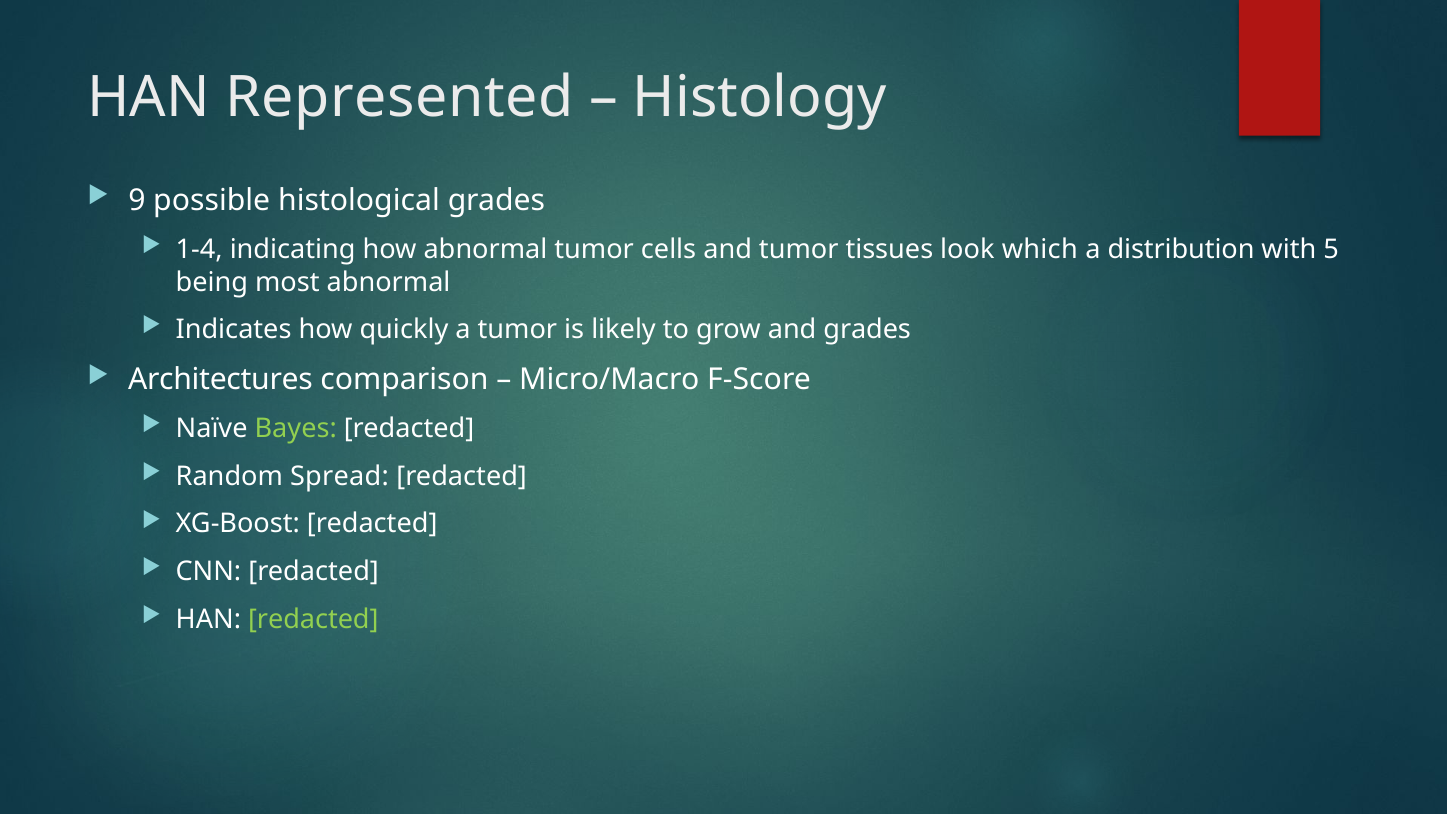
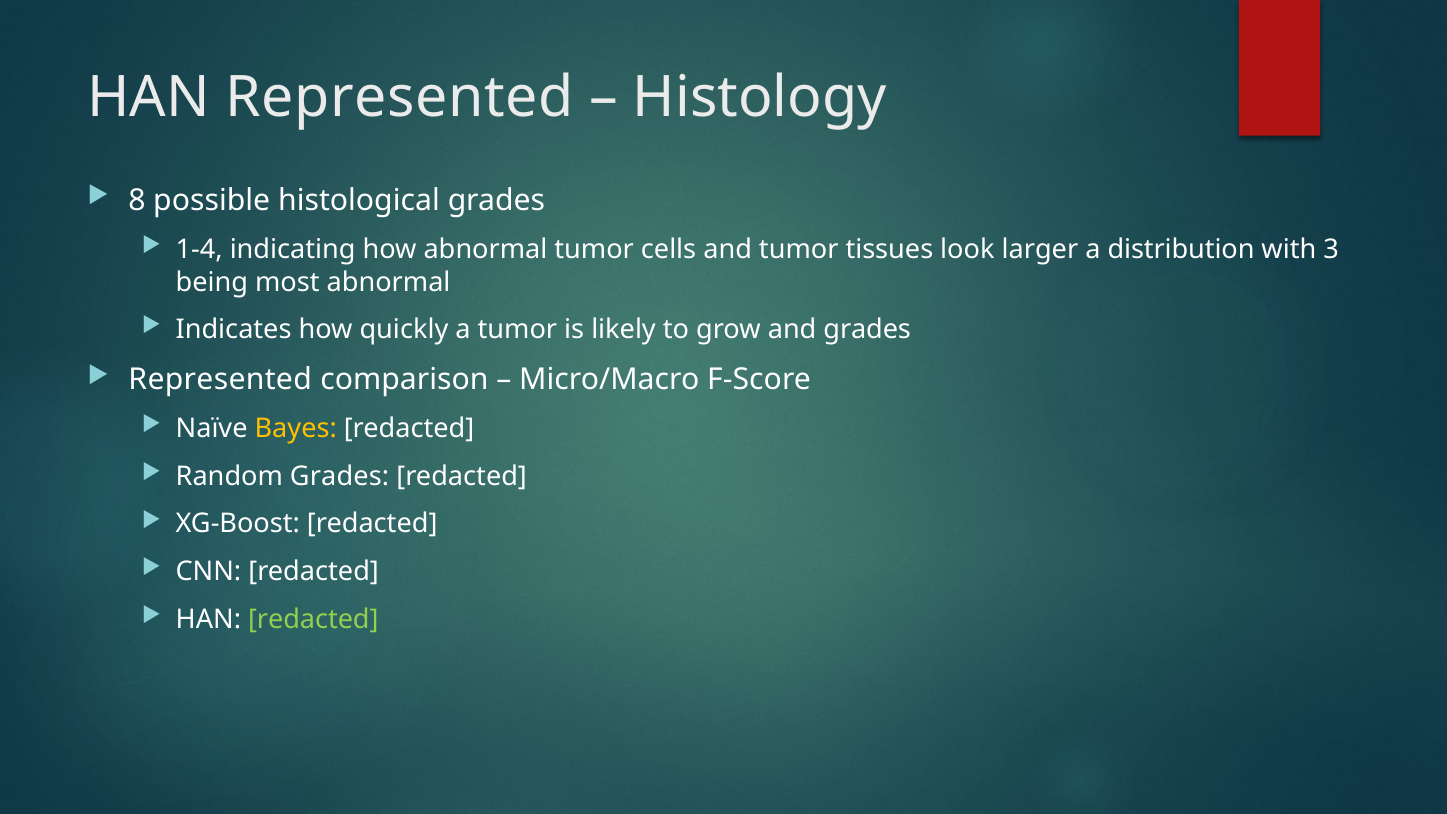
9: 9 -> 8 (137, 200)
which: which -> larger (1040, 250)
5: 5 -> 3 (1331, 250)
Architectures: Architectures -> Represented (220, 379)
Bayes colour: light green -> yellow (296, 429)
Random Spread: Spread -> Grades (340, 476)
